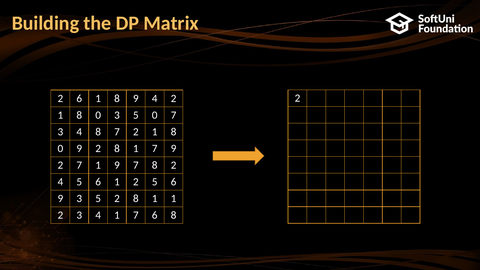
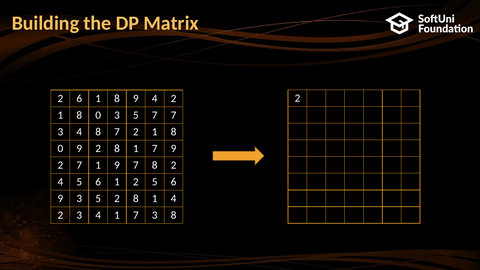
5 0: 0 -> 7 (155, 115)
1 1: 1 -> 4 (174, 199)
1 7 6: 6 -> 3 (155, 215)
